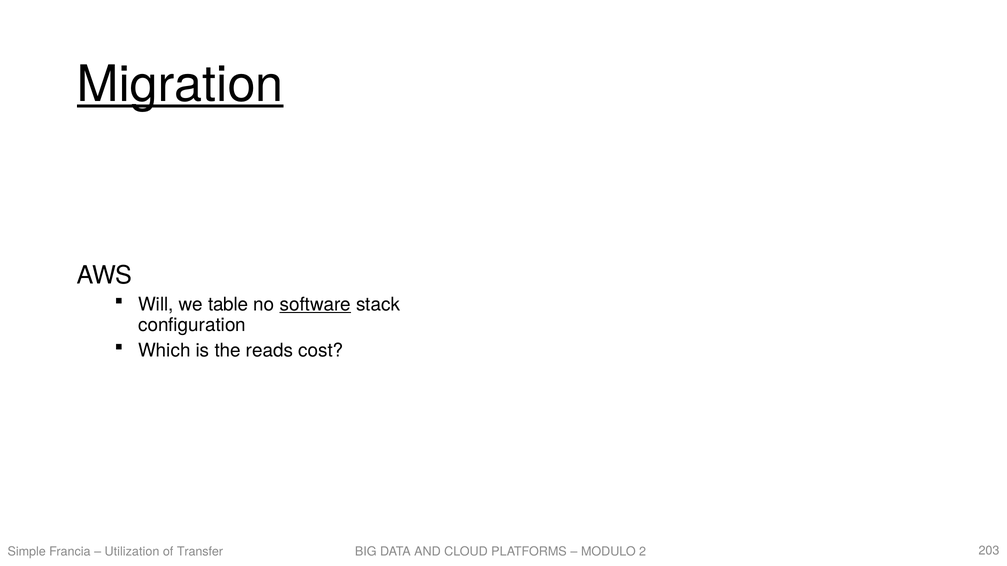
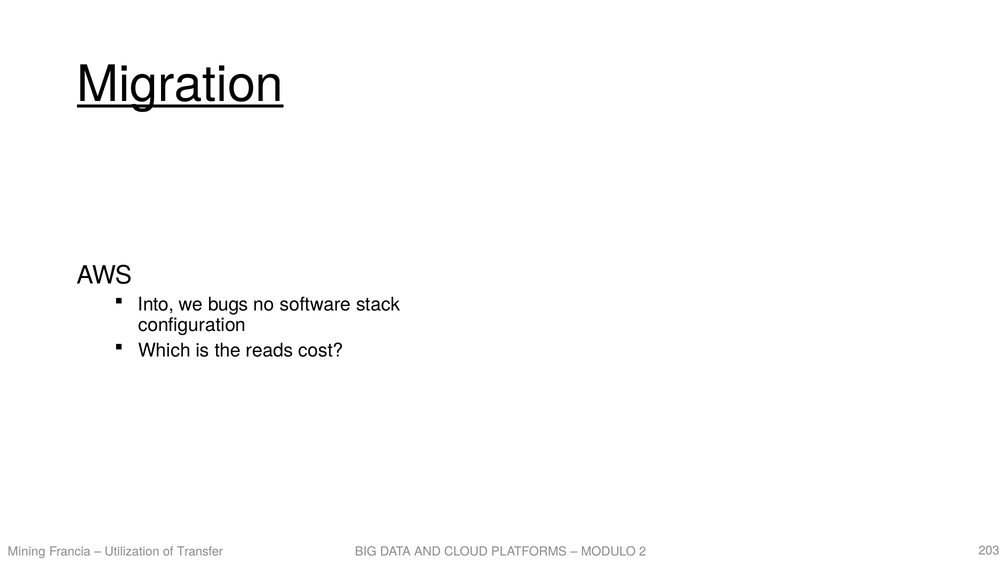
Will: Will -> Into (156, 305)
table: table -> bugs (228, 305)
software underline: present -> none (315, 305)
Simple: Simple -> Mining (27, 552)
